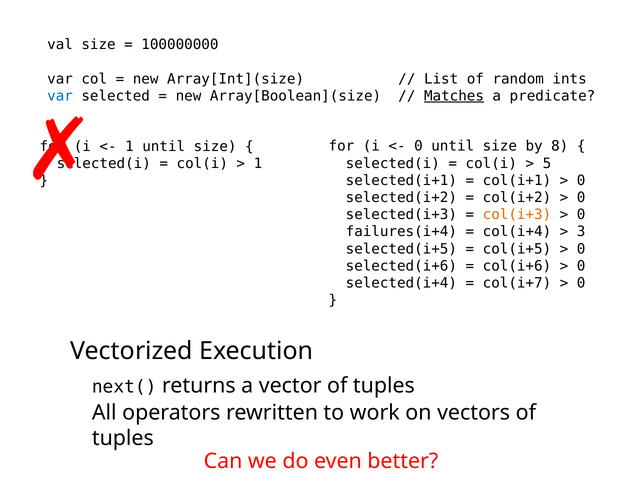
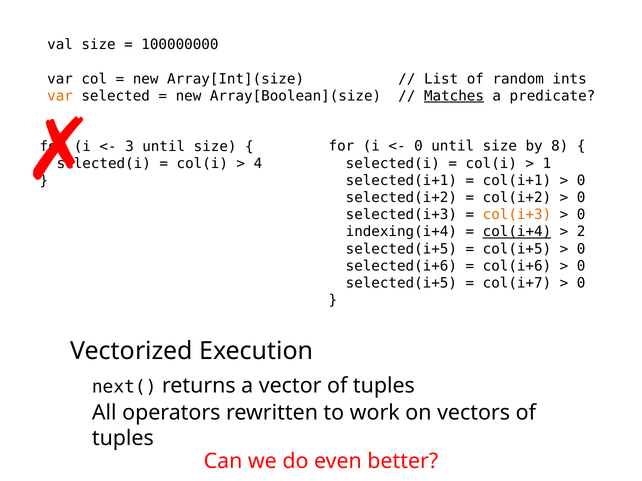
var colour: blue -> orange (60, 96)
1: 1 -> 3 (129, 146)
1: 1 -> 4 (258, 164)
5: 5 -> 1 (547, 164)
failures(i+4: failures(i+4 -> indexing(i+4 (401, 232)
col(i+4 underline: none -> present (517, 232)
3: 3 -> 2 (581, 232)
selected(i+4: selected(i+4 -> selected(i+5 (401, 283)
